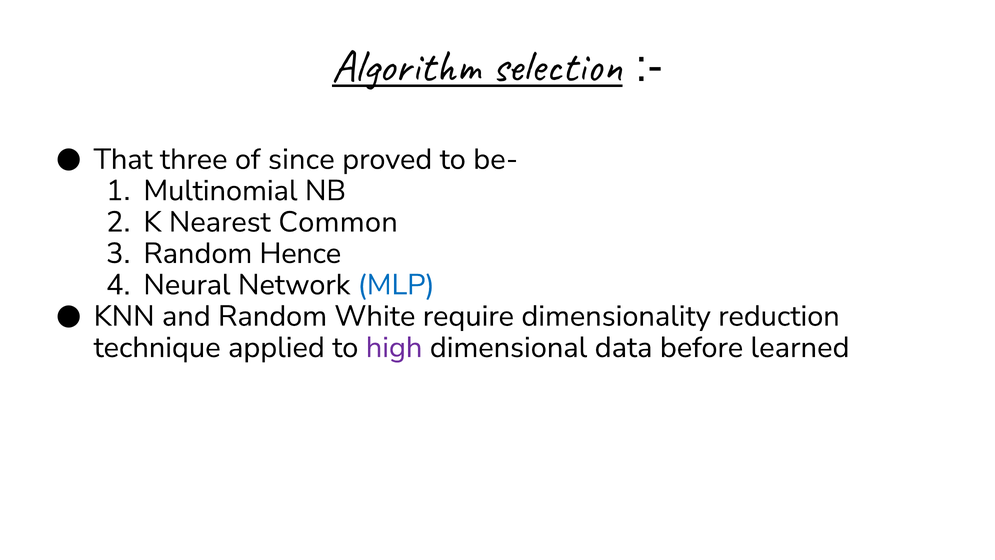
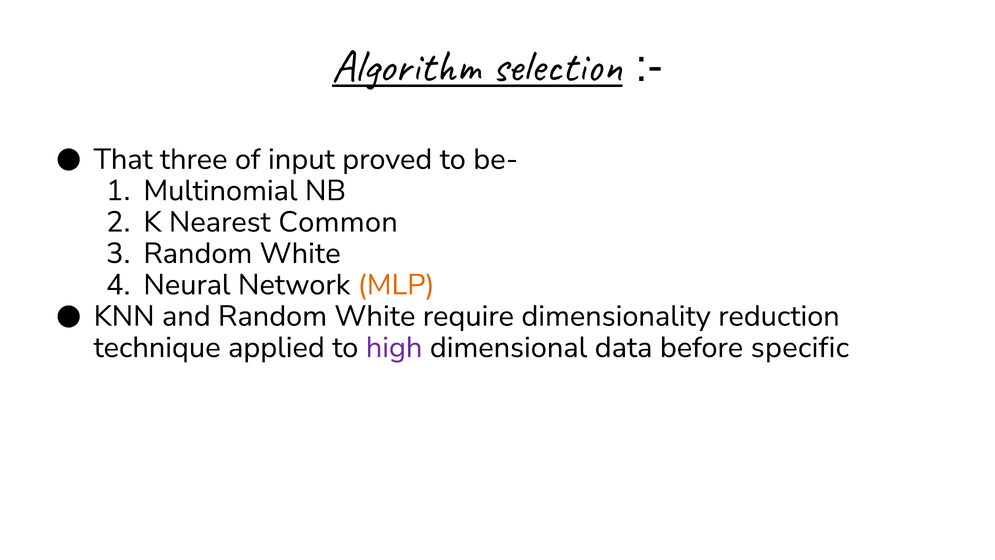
since: since -> input (301, 159)
Hence: Hence -> White (300, 253)
MLP colour: blue -> orange (396, 285)
learned: learned -> specific (800, 347)
